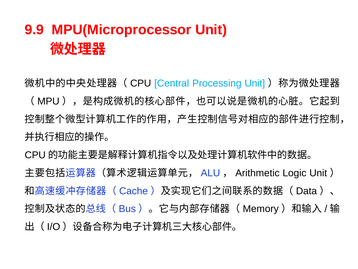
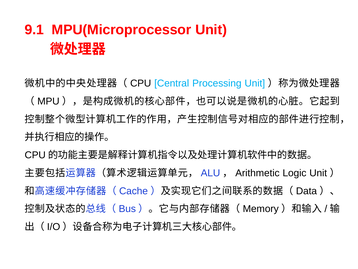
9.9: 9.9 -> 9.1 (34, 30)
